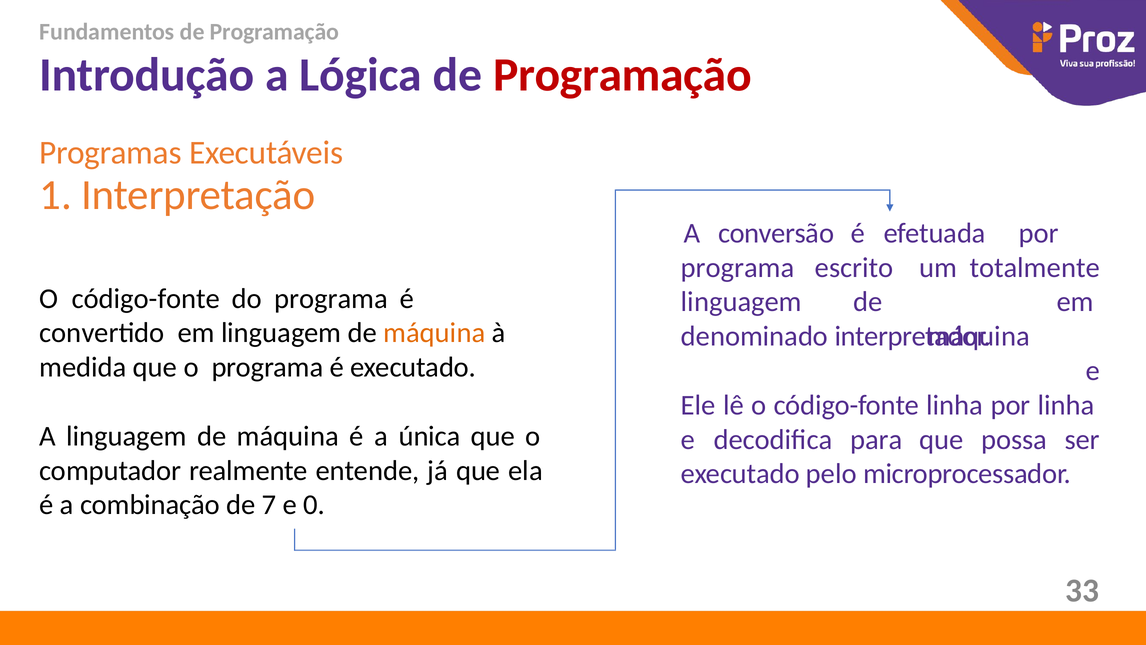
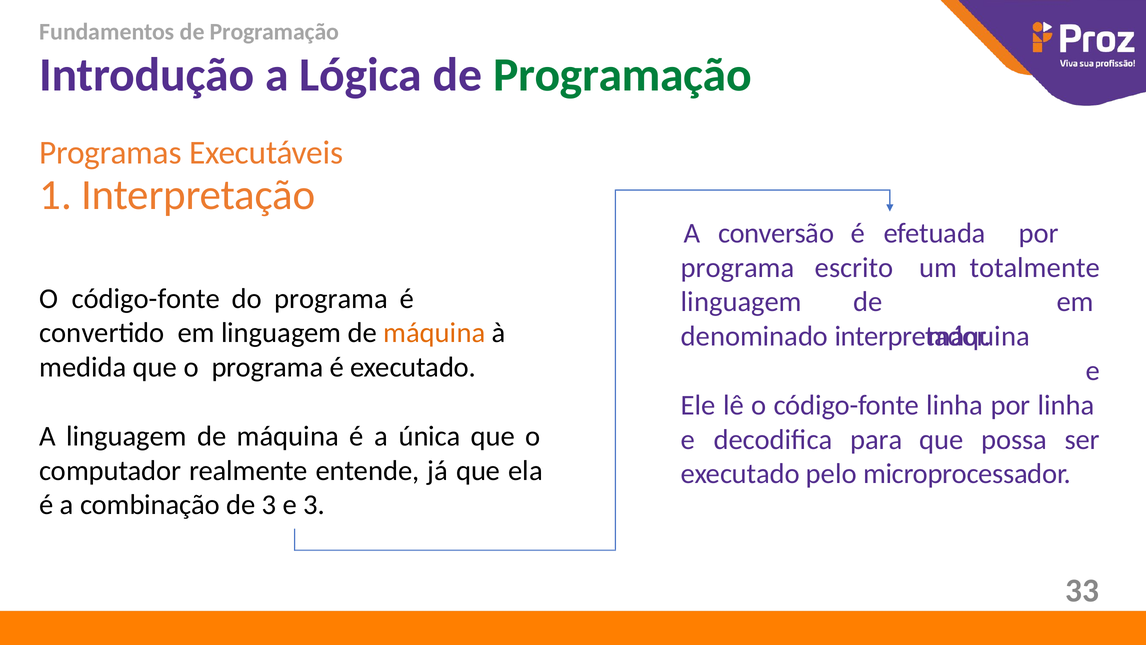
Programação colour: red -> green (622, 75)
de 7: 7 -> 3 (269, 505)
e 0: 0 -> 3 (314, 505)
